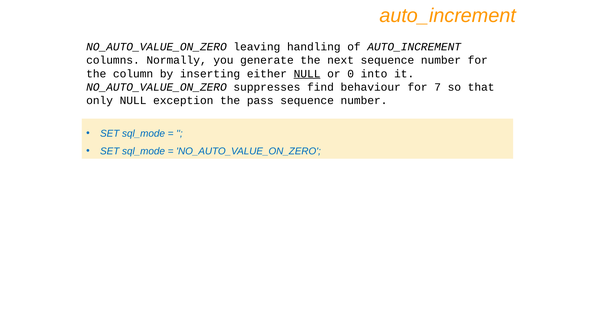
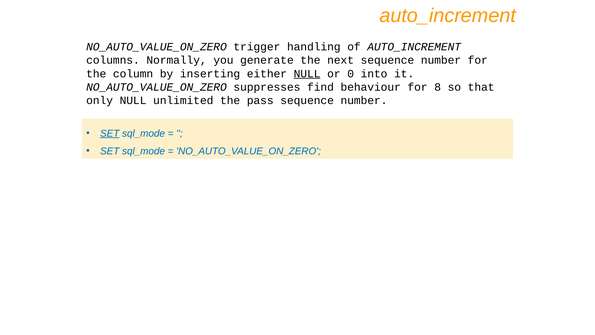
leaving: leaving -> trigger (257, 47)
7: 7 -> 8 (438, 87)
exception: exception -> unlimited (183, 100)
SET underline: none -> present (110, 133)
